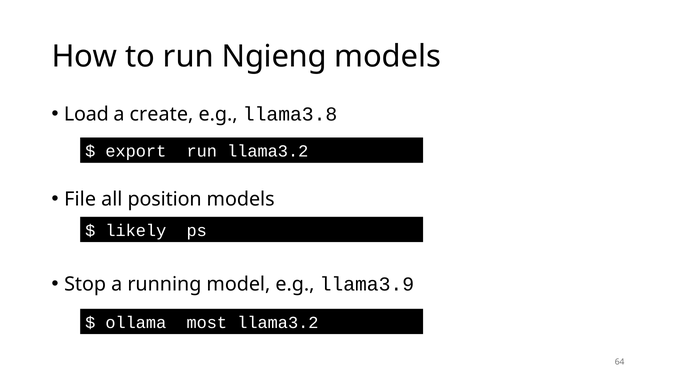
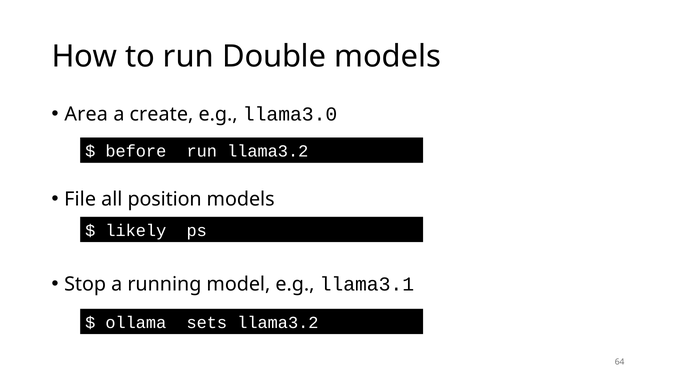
Ngieng: Ngieng -> Double (274, 57)
Load: Load -> Area (86, 114)
llama3.8: llama3.8 -> llama3.0 (290, 114)
export: export -> before (136, 151)
llama3.9: llama3.9 -> llama3.1 (367, 284)
most: most -> sets (207, 323)
